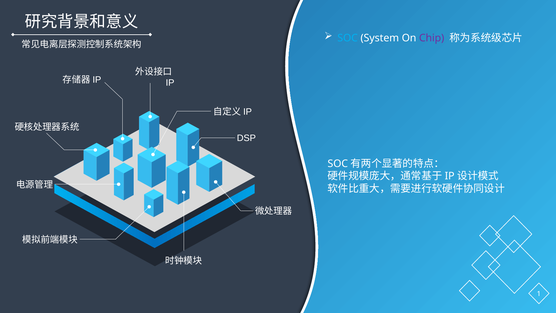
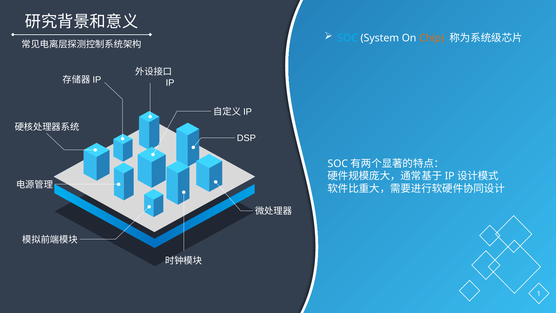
Chip colour: purple -> orange (432, 38)
